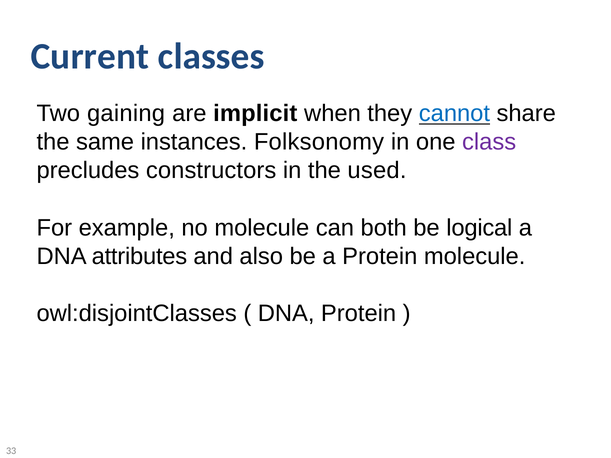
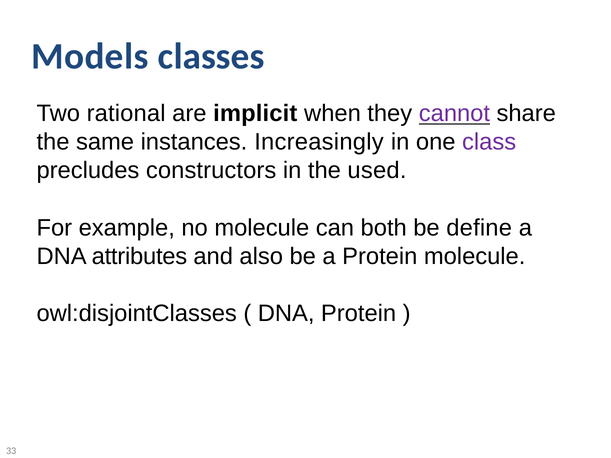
Current: Current -> Models (90, 56)
gaining: gaining -> rational (126, 114)
cannot colour: blue -> purple (454, 114)
Folksonomy: Folksonomy -> Increasingly (319, 142)
logical: logical -> define (479, 228)
